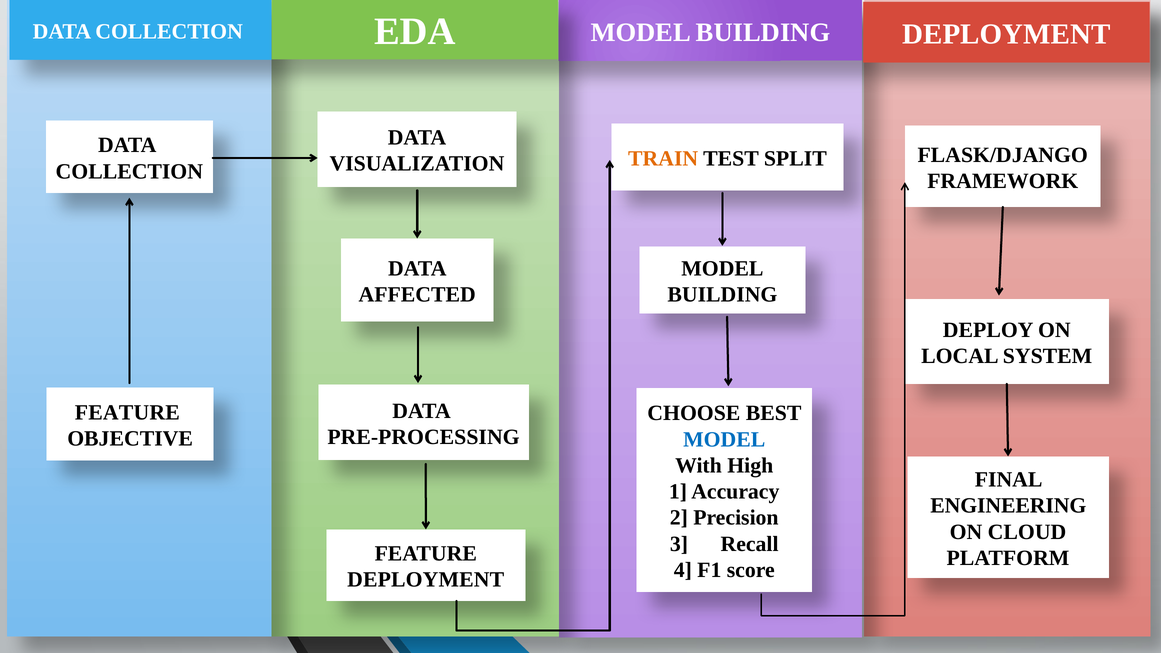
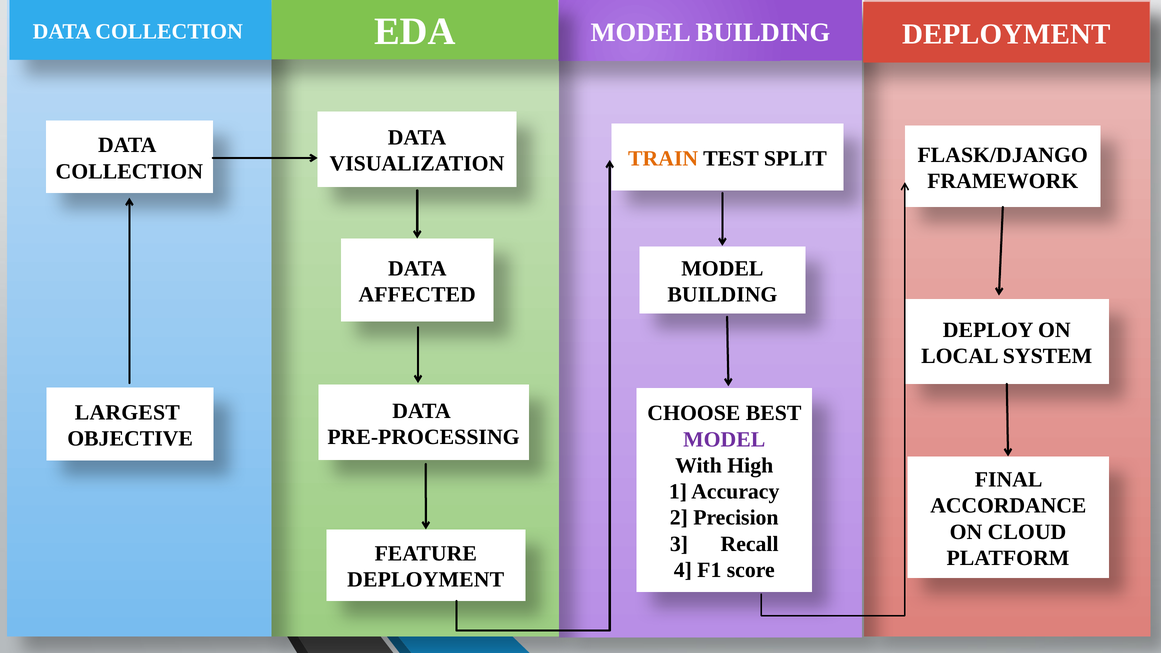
FEATURE: FEATURE -> LARGEST (127, 412)
MODEL colour: blue -> purple (724, 439)
ENGINEERING: ENGINEERING -> ACCORDANCE (1008, 506)
